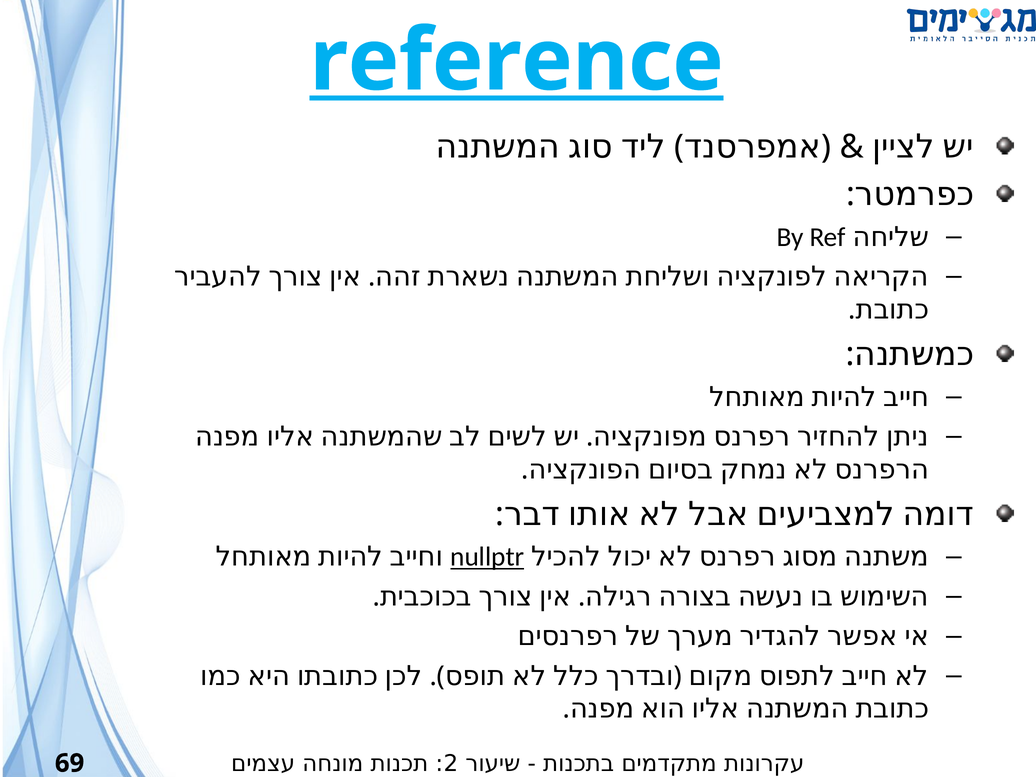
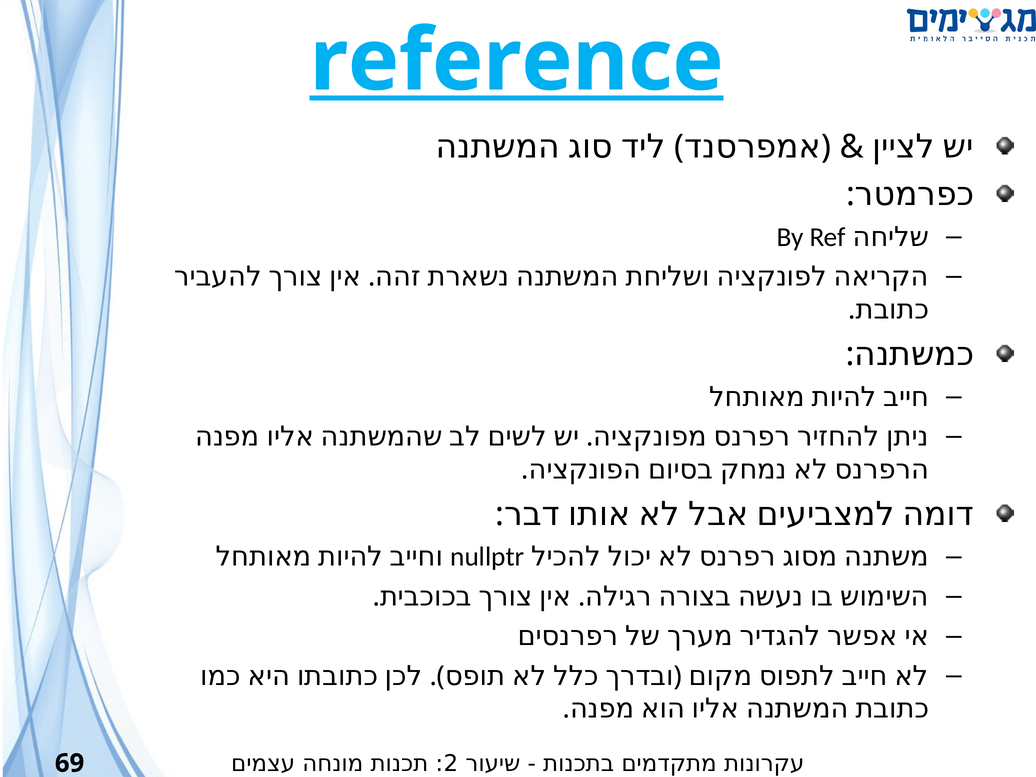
nullptr underline: present -> none (487, 557)
